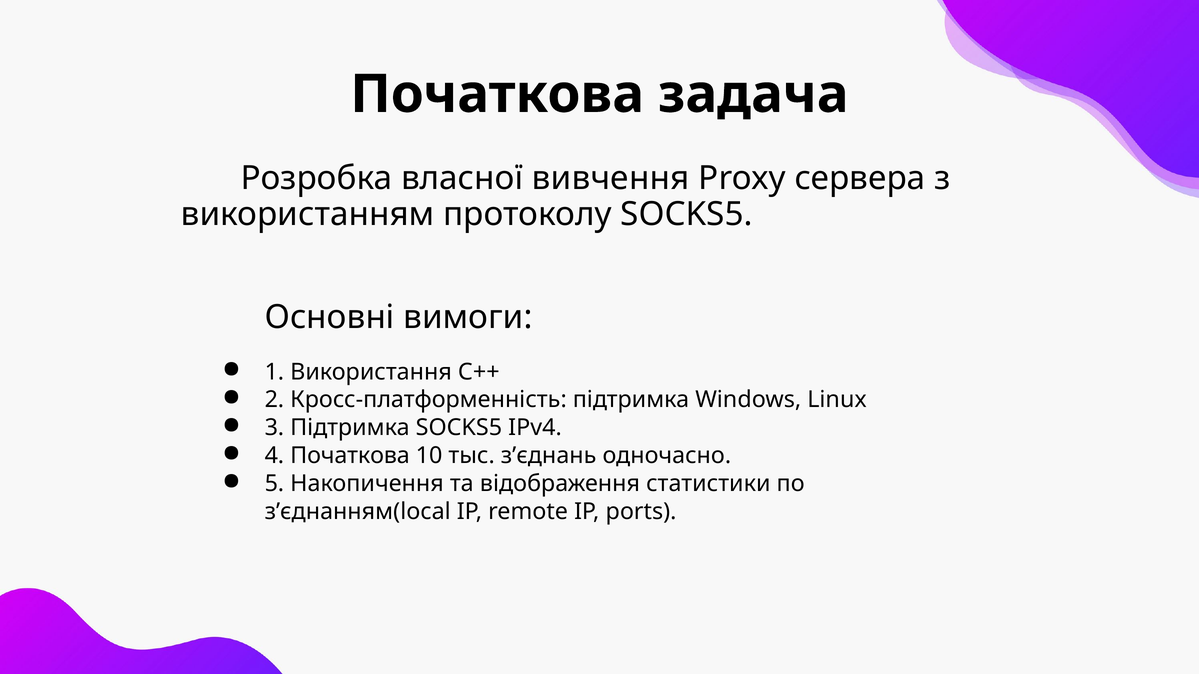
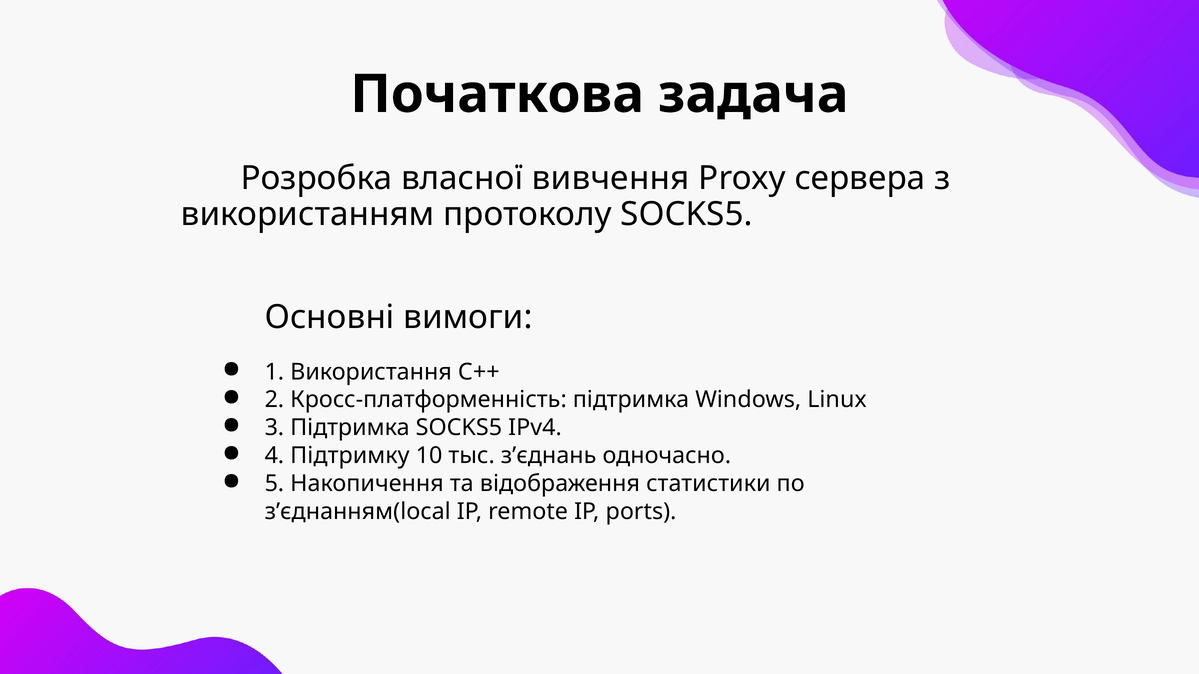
4 Початкова: Початкова -> Підтримку (350, 456)
